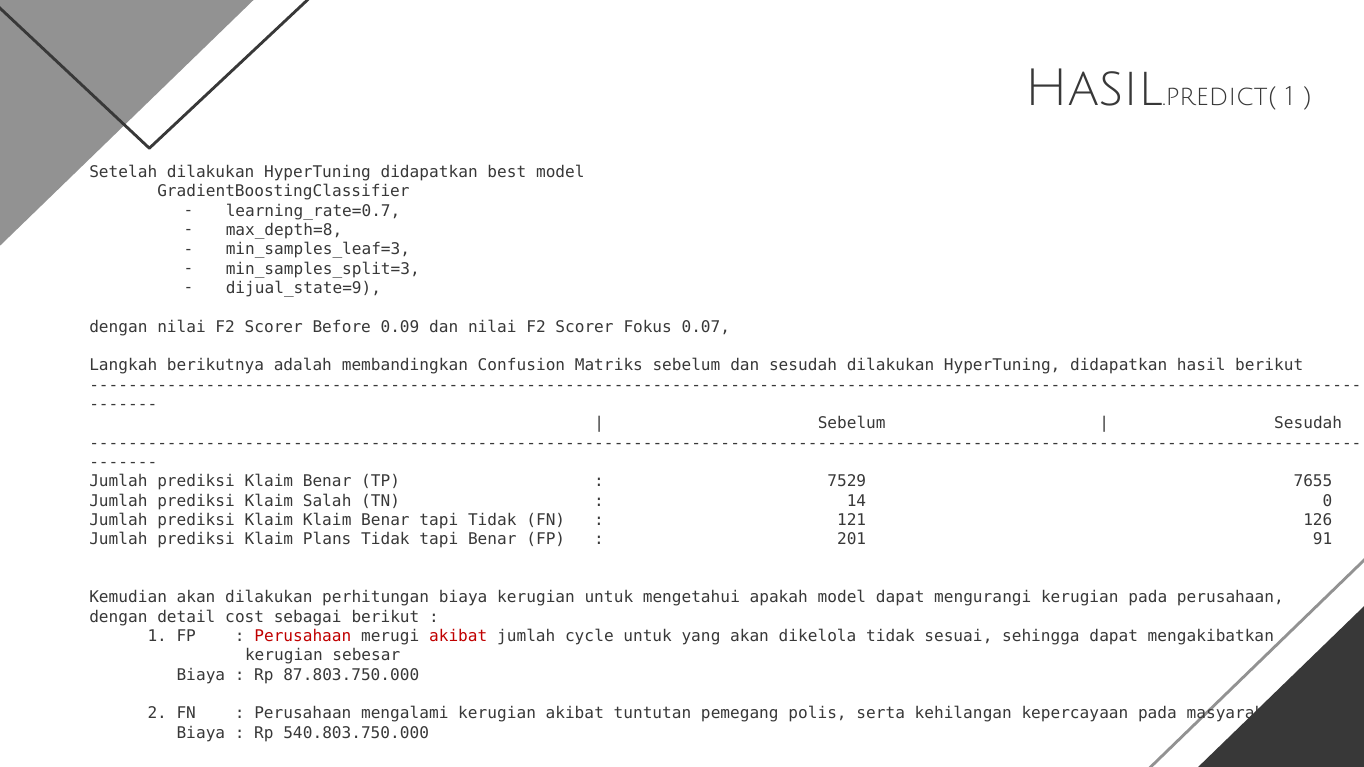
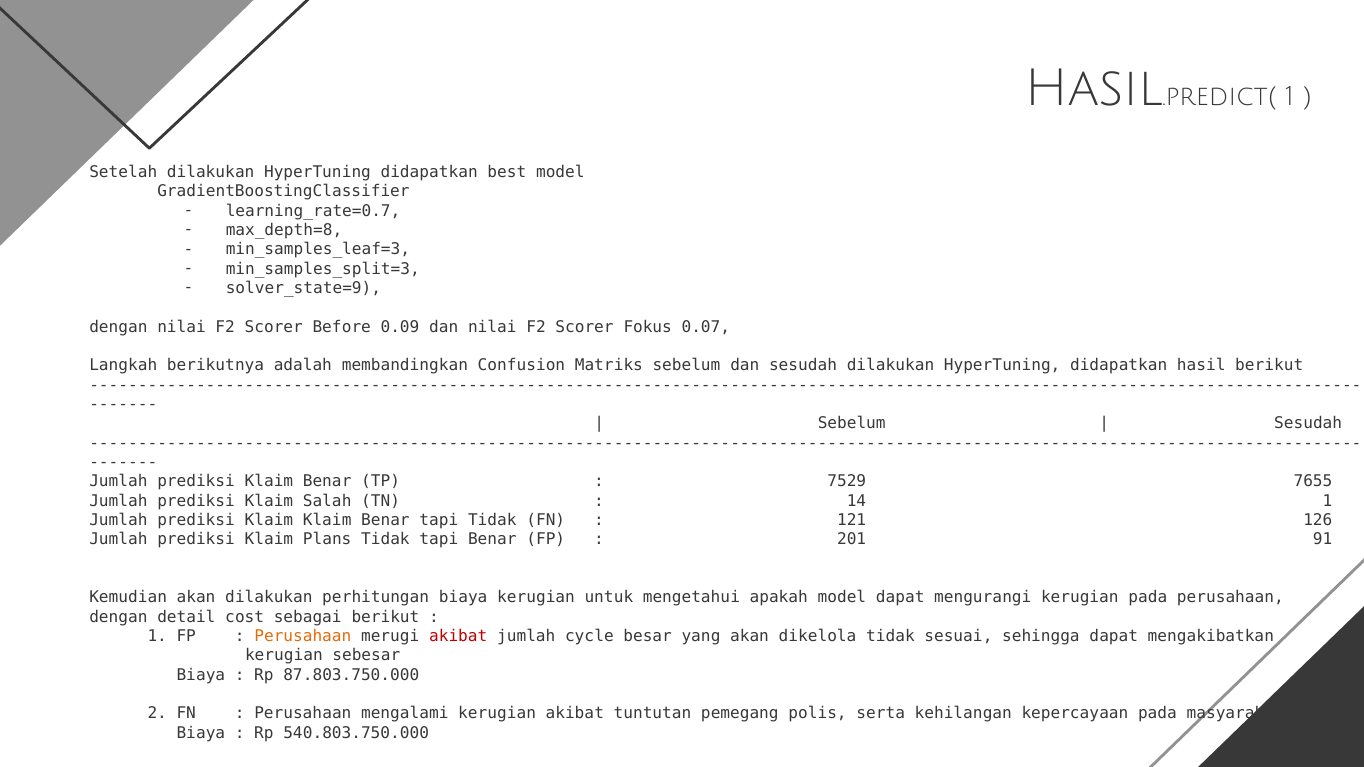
dijual_state=9: dijual_state=9 -> solver_state=9 (303, 288)
14 0: 0 -> 1 (1327, 501)
Perusahaan colour: red -> orange (303, 636)
cycle untuk: untuk -> besar (648, 636)
